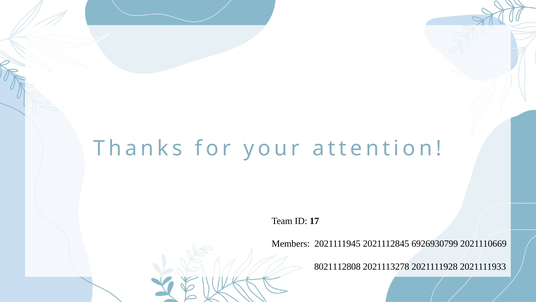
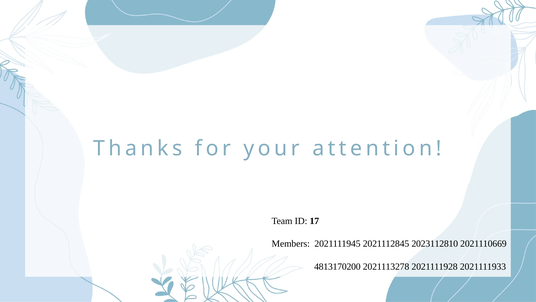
6926930799: 6926930799 -> 2023112810 (435, 243)
8021112808: 8021112808 -> 4813170200 (337, 266)
